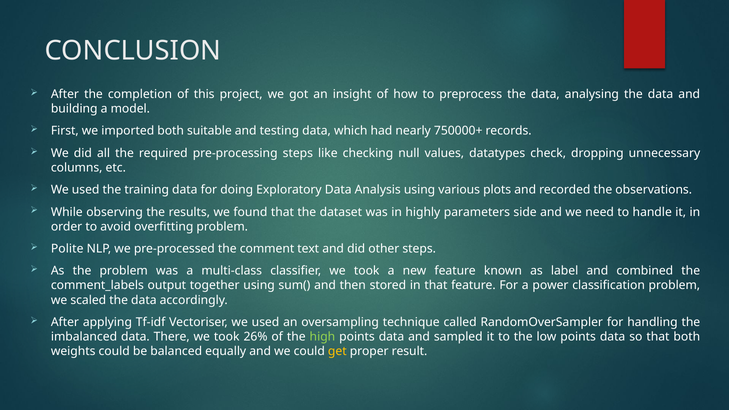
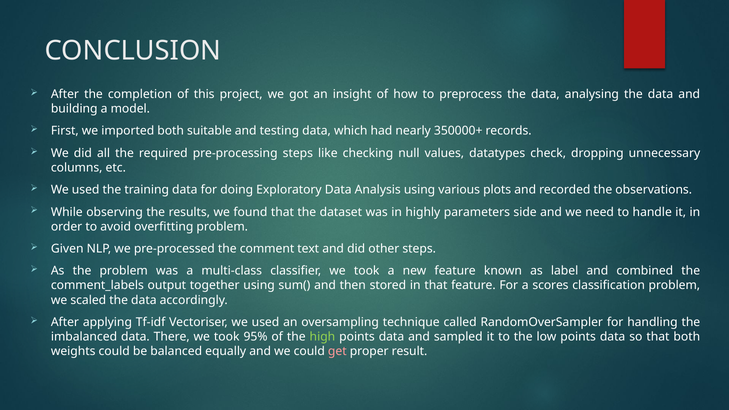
750000+: 750000+ -> 350000+ (458, 131)
Polite: Polite -> Given (67, 249)
power: power -> scores (551, 286)
26%: 26% -> 95% (256, 337)
get colour: yellow -> pink (337, 351)
